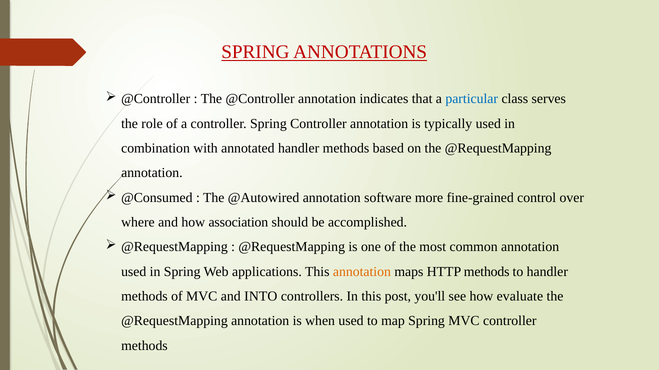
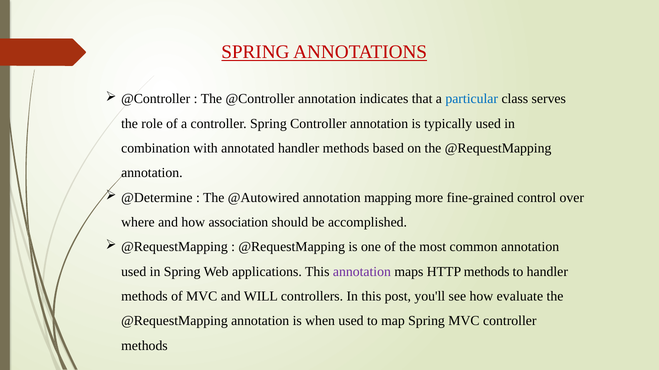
@Consumed: @Consumed -> @Determine (157, 198)
software: software -> mapping (388, 198)
annotation colour: orange -> purple (362, 272)
INTO: INTO -> WILL (261, 297)
